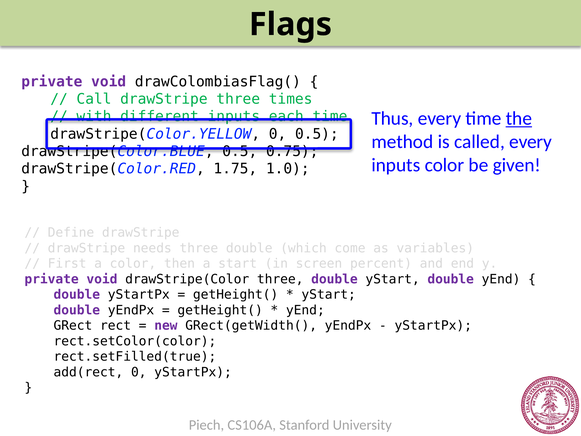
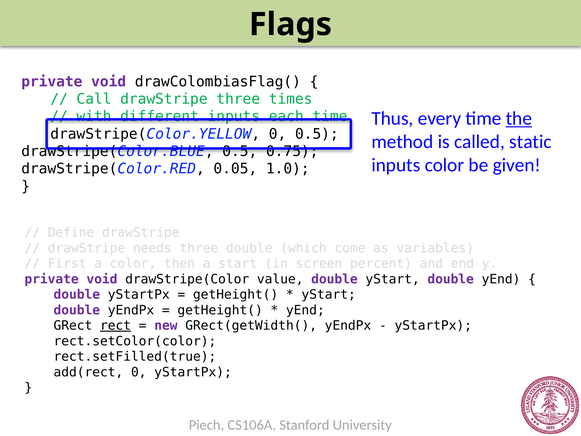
called every: every -> static (530, 142)
1.75: 1.75 -> 0.05 (235, 169)
drawStripe(Color three: three -> value (280, 279)
rect underline: none -> present (116, 325)
